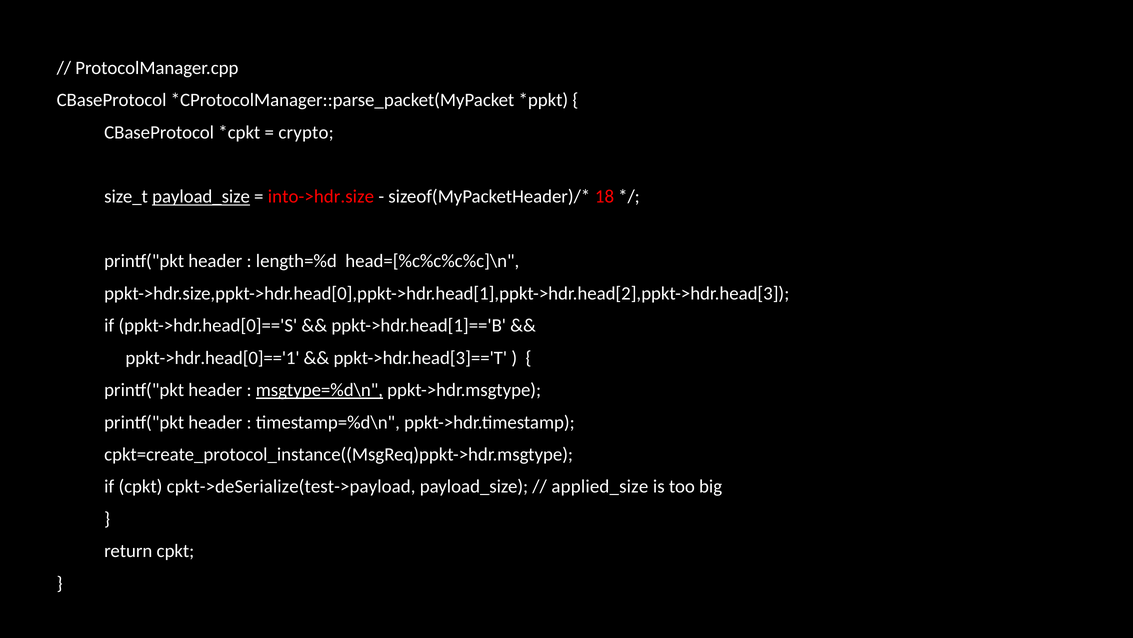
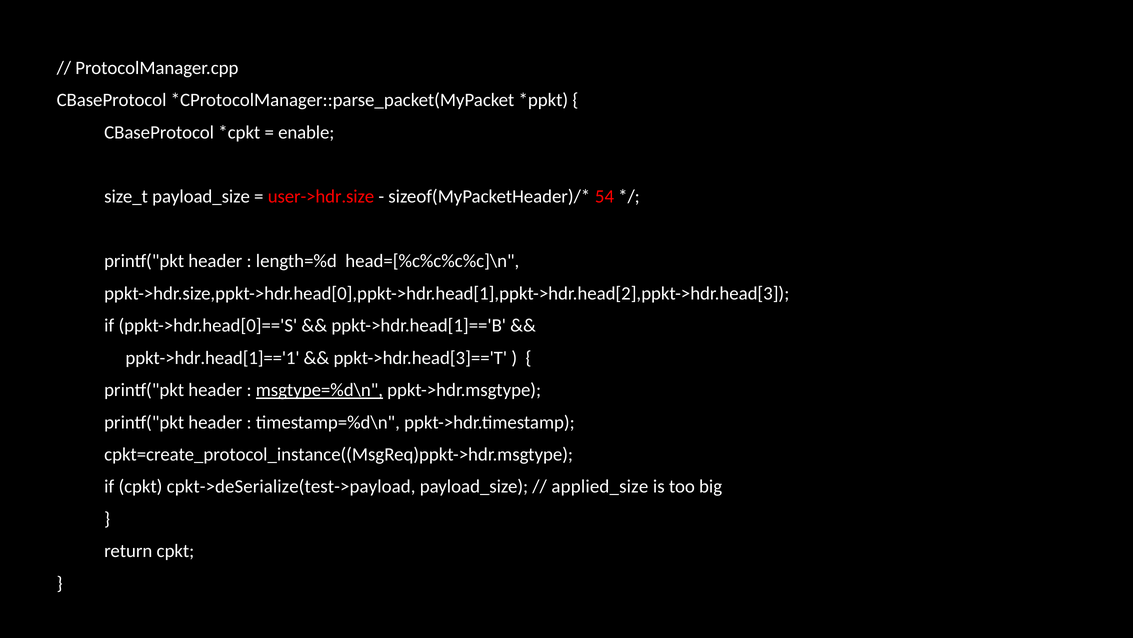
crypto: crypto -> enable (306, 132)
payload_size underline: present -> none (201, 197)
into->hdr.size: into->hdr.size -> user->hdr.size (321, 197)
18: 18 -> 54 (605, 197)
ppkt->hdr.head[0]=='1: ppkt->hdr.head[0]=='1 -> ppkt->hdr.head[1]=='1 (213, 357)
